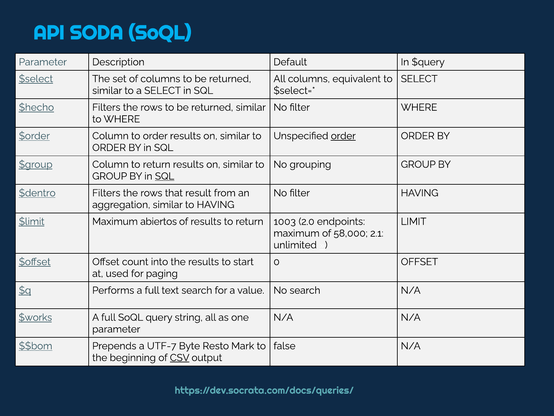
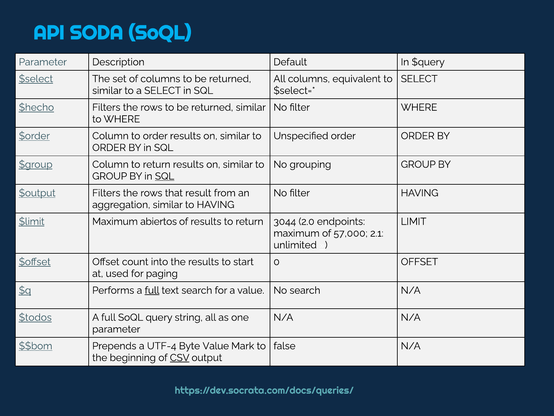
order underline: present -> none (343, 136)
$dentro: $dentro -> $output (37, 193)
1003: 1003 -> 3044 (285, 221)
58,000: 58,000 -> 57,000 (351, 233)
full underline: none -> present (152, 290)
$works: $works -> $todos (35, 317)
UTF-7: UTF-7 -> UTF-4 (162, 346)
Byte Resto: Resto -> Value (216, 346)
